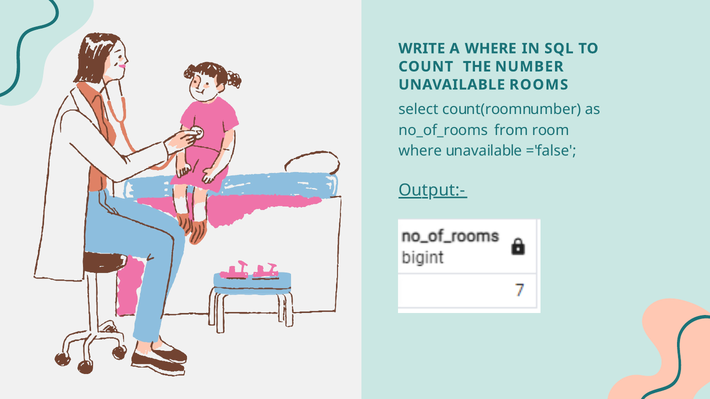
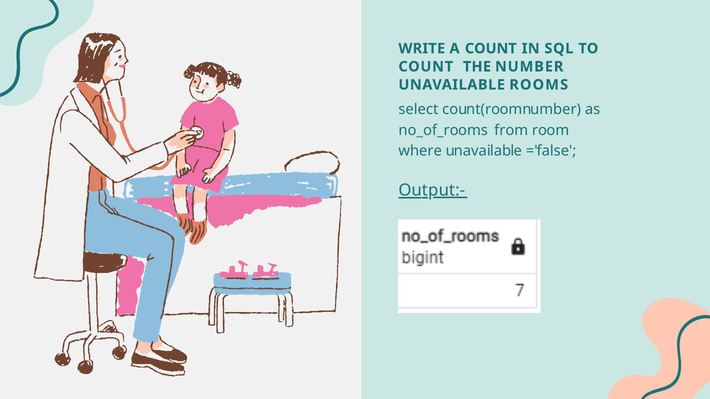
A WHERE: WHERE -> COUNT (491, 49)
